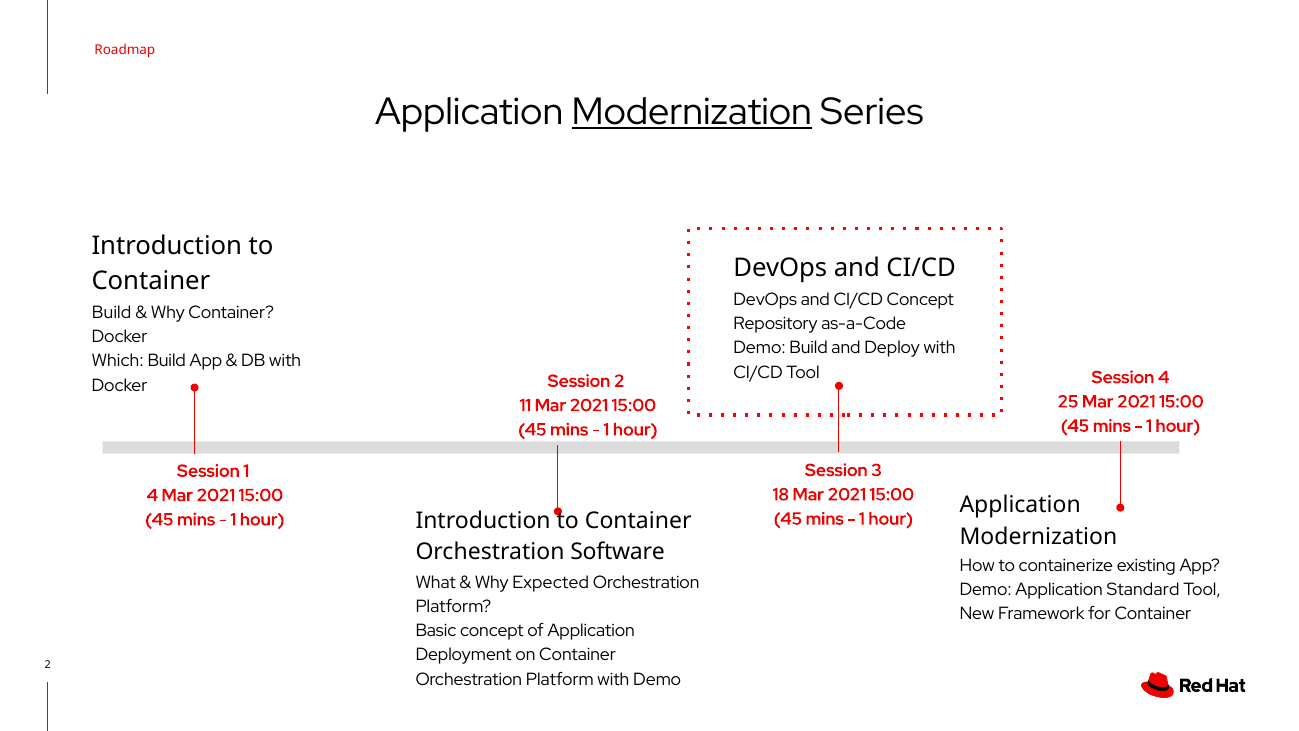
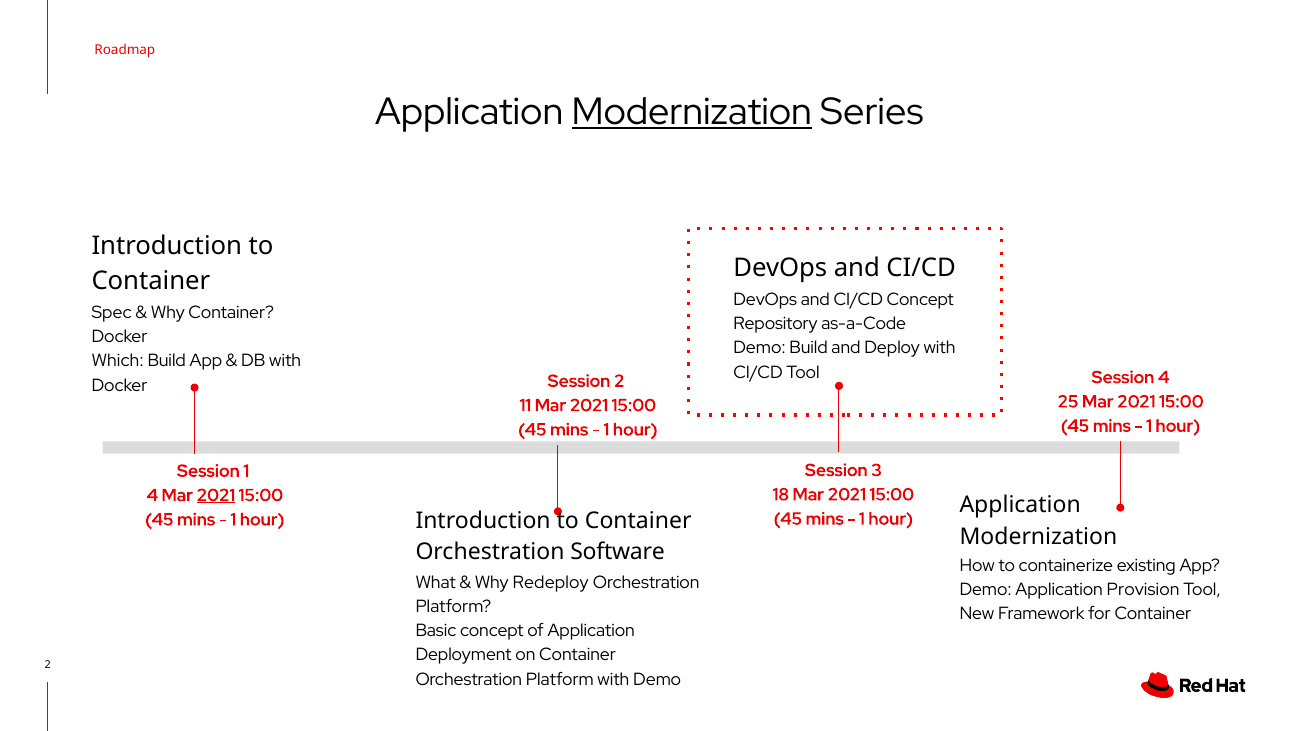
Build: Build -> Spec (112, 312)
2021 underline: none -> present (216, 495)
Expected: Expected -> Redeploy (551, 582)
Standard: Standard -> Provision (1143, 590)
